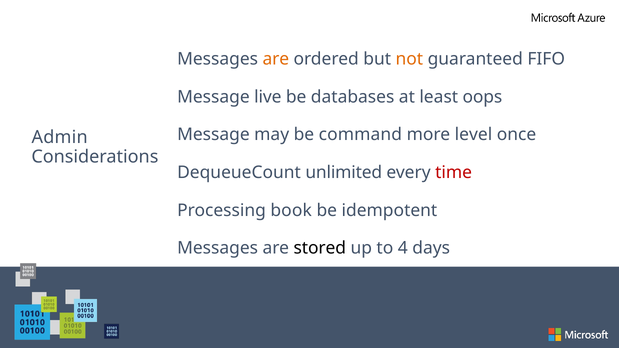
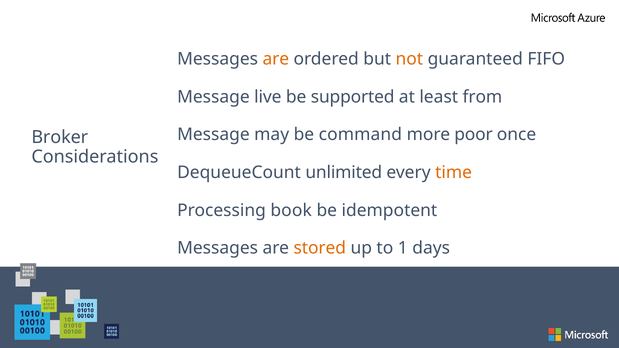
databases: databases -> supported (353, 97)
oops: oops -> from (482, 97)
level: level -> poor (474, 135)
Admin: Admin -> Broker (60, 137)
time colour: red -> orange (454, 173)
stored colour: black -> orange (320, 248)
4: 4 -> 1 (403, 248)
